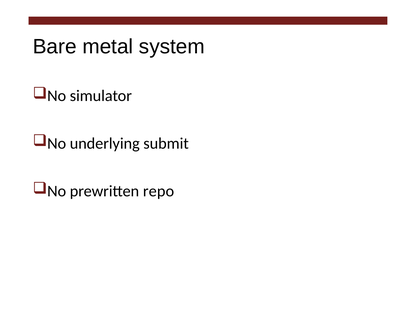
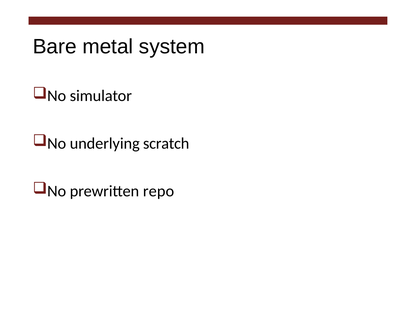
submit: submit -> scratch (166, 144)
